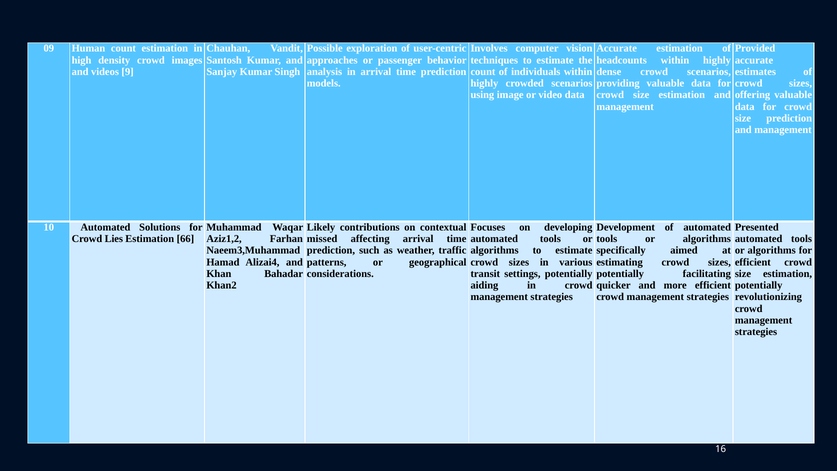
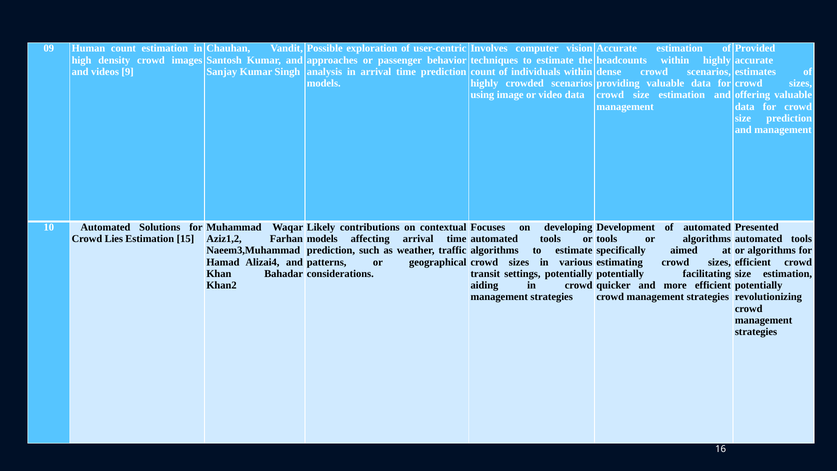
66: 66 -> 15 (185, 239)
missed: missed -> models (322, 239)
